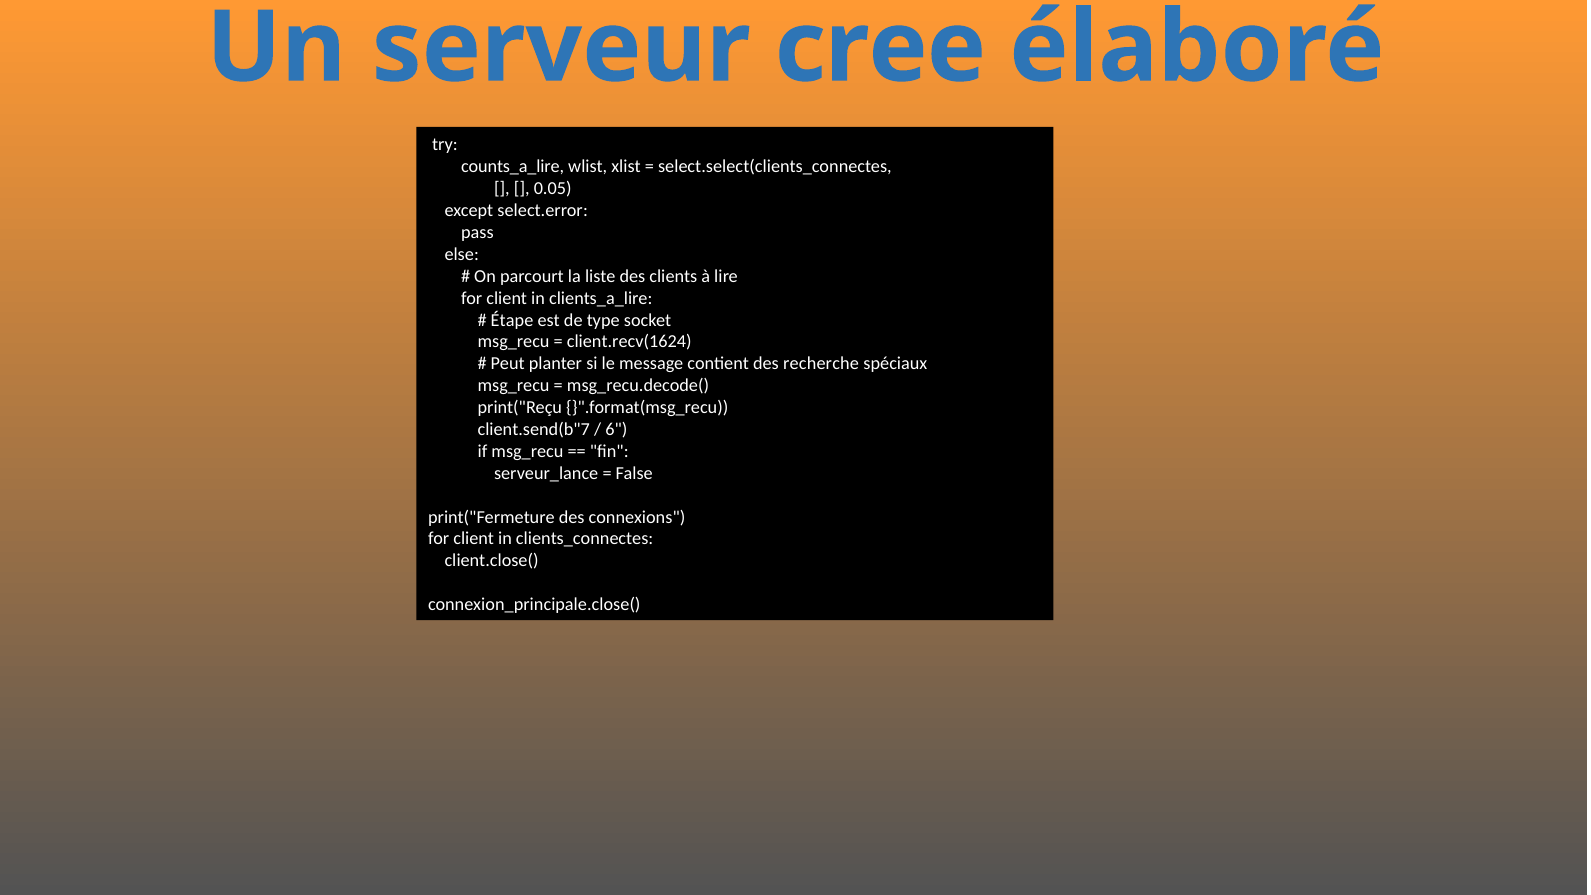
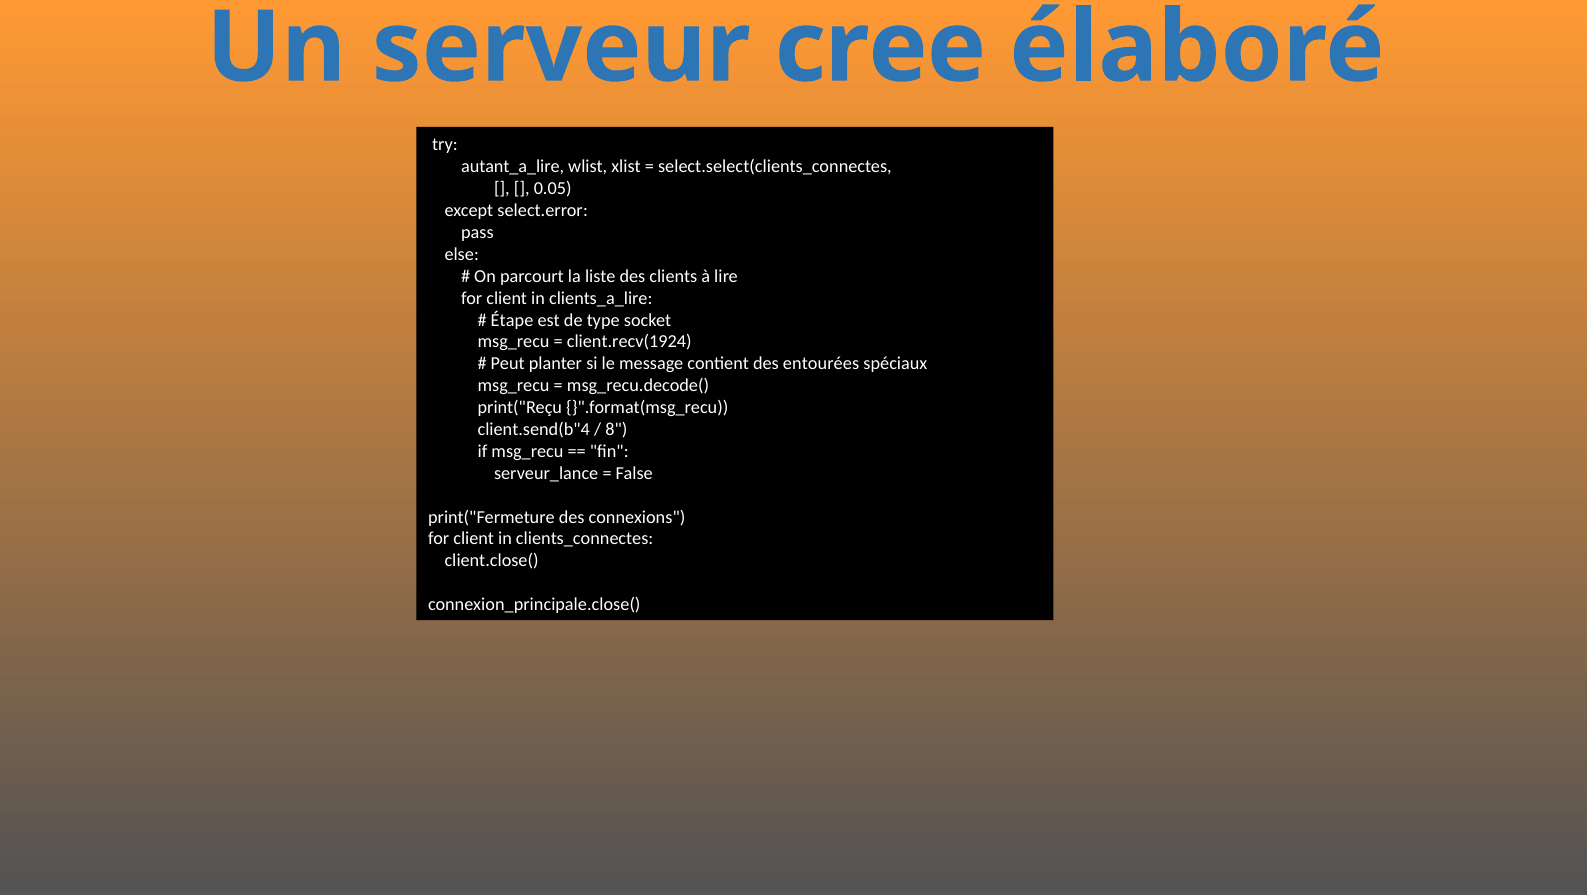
counts_a_lire: counts_a_lire -> autant_a_lire (513, 167)
client.recv(1624: client.recv(1624 -> client.recv(1924 (629, 342)
recherche: recherche -> entourées (821, 364)
client.send(b"7: client.send(b"7 -> client.send(b"4 (534, 429)
6: 6 -> 8 (616, 429)
